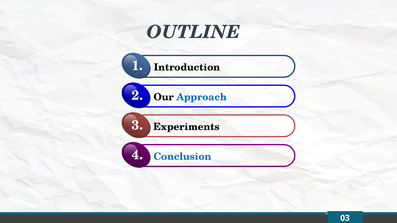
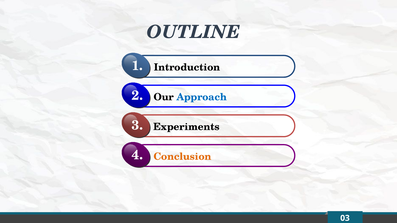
Conclusion colour: blue -> orange (182, 157)
